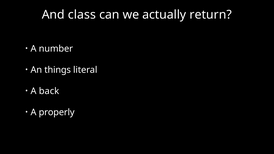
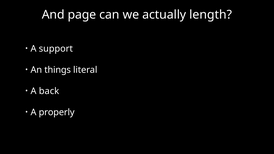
class: class -> page (82, 15)
return: return -> length (211, 15)
number: number -> support (56, 49)
